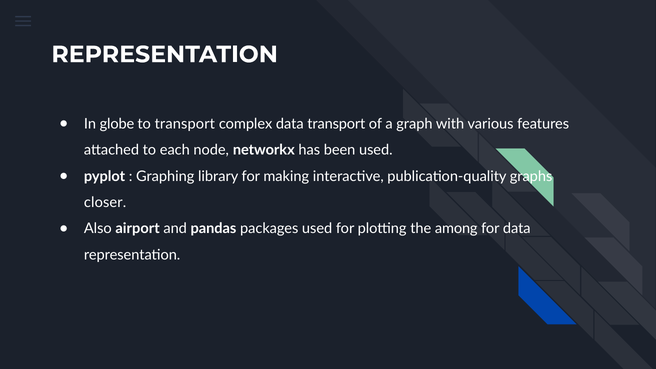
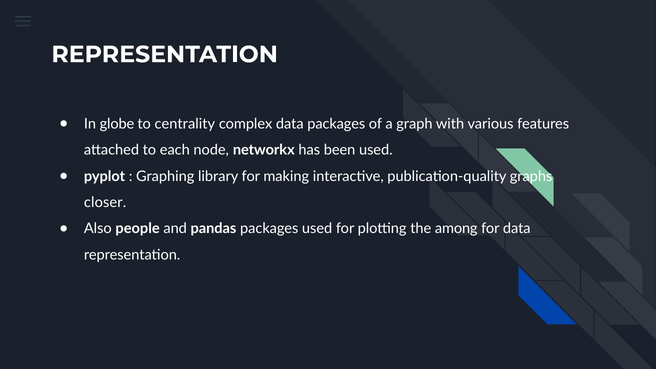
to transport: transport -> centrality (185, 124)
data transport: transport -> packages (336, 124)
airport: airport -> people (138, 229)
